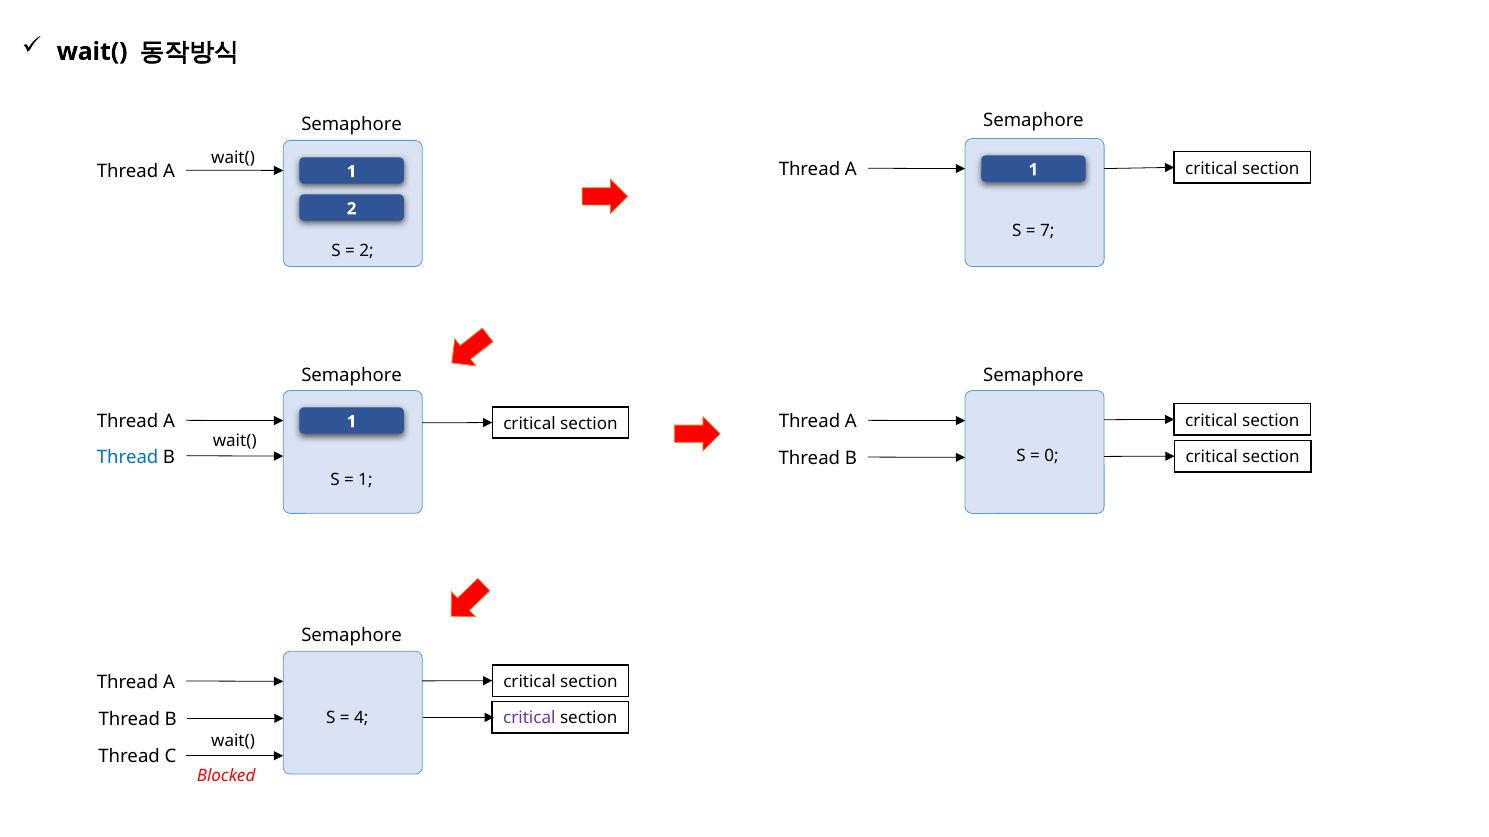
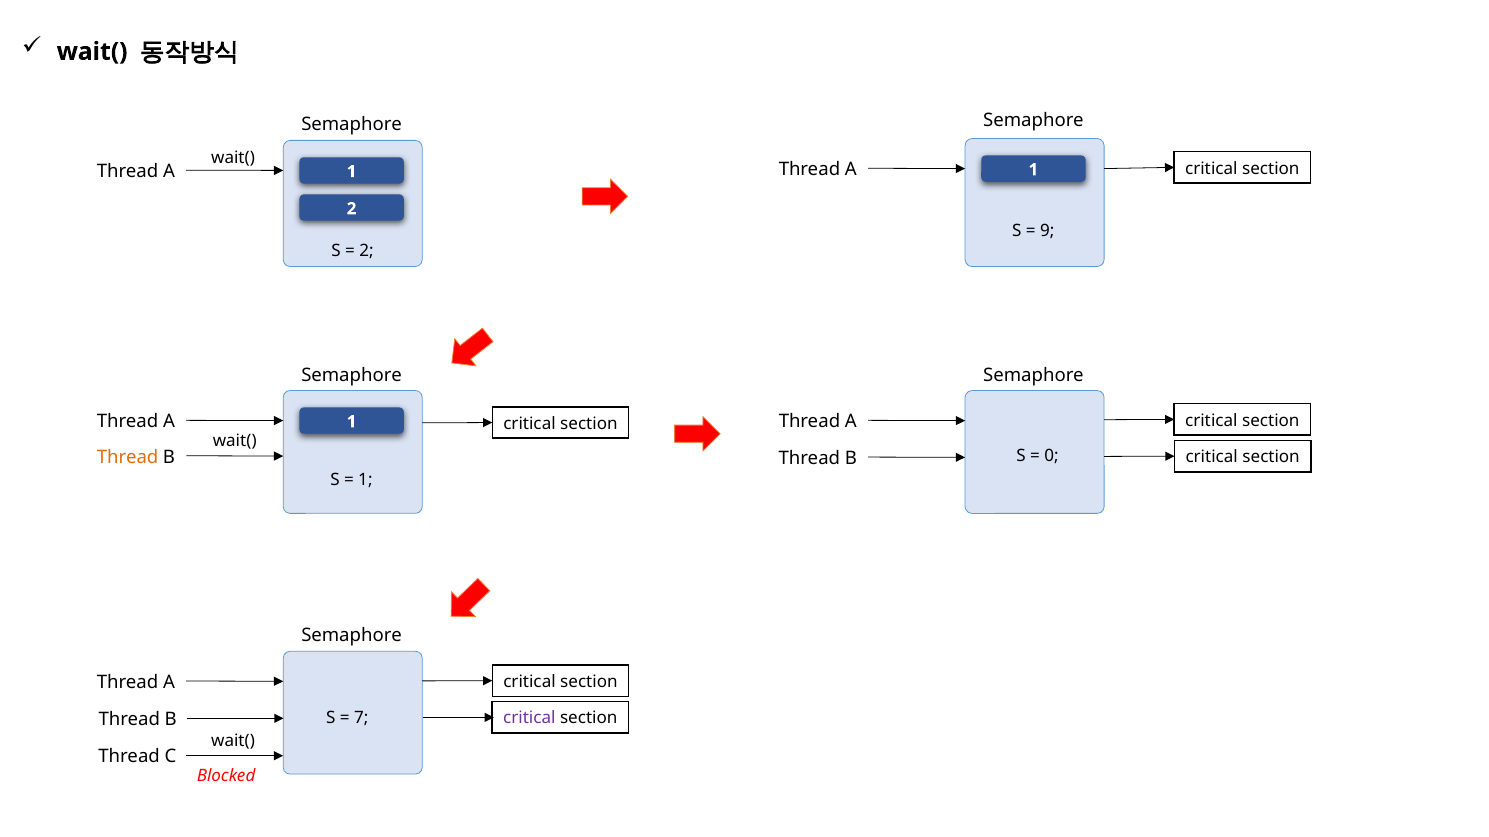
7: 7 -> 9 (1047, 231)
Thread colour: blue -> orange (128, 457)
4: 4 -> 7 (361, 719)
